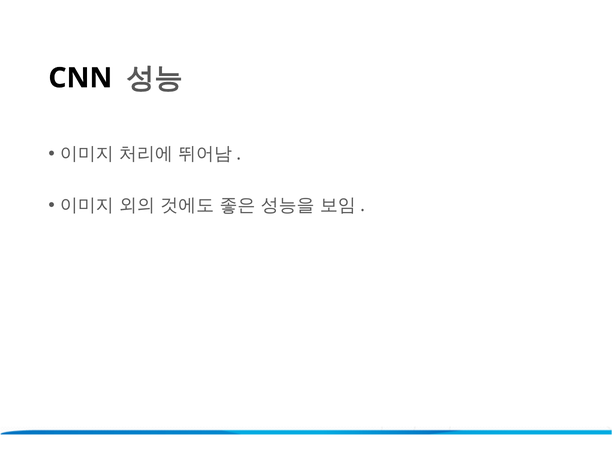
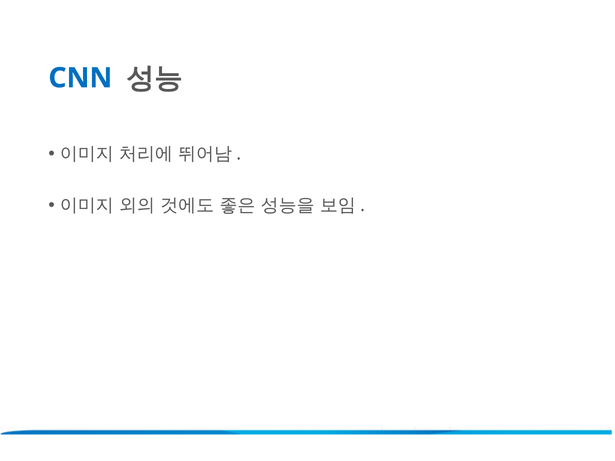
CNN colour: black -> blue (80, 78)
